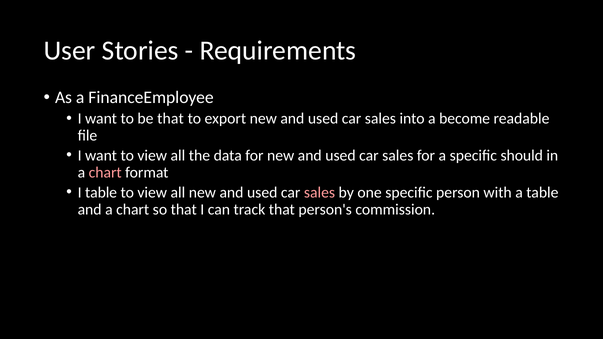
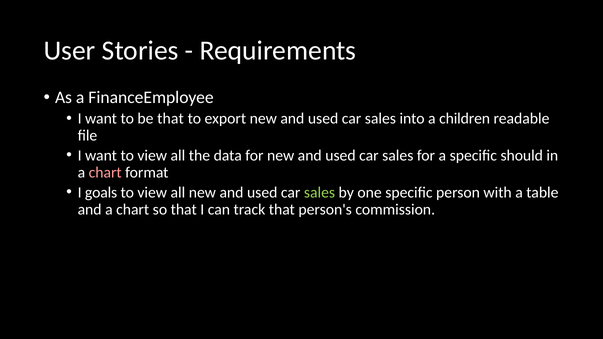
become: become -> children (465, 119)
I table: table -> goals (101, 193)
sales colour: pink -> light green (320, 193)
